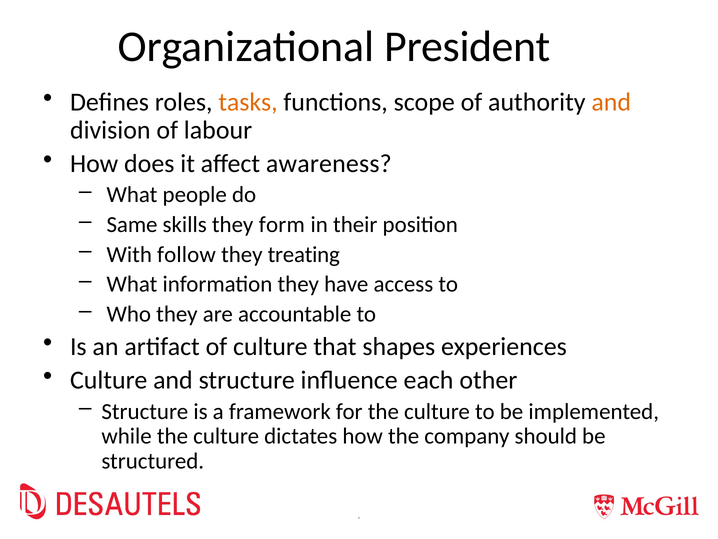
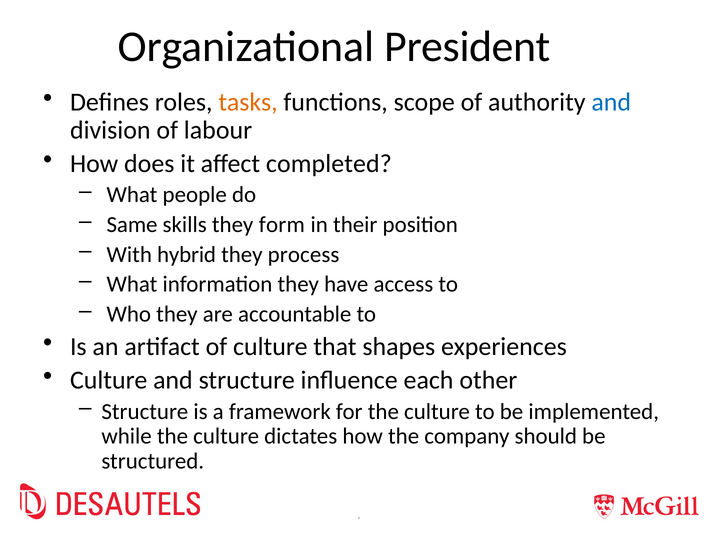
and colour: orange -> blue (611, 102)
awareness: awareness -> completed (329, 164)
follow: follow -> hybrid (187, 254)
treating: treating -> process (304, 254)
